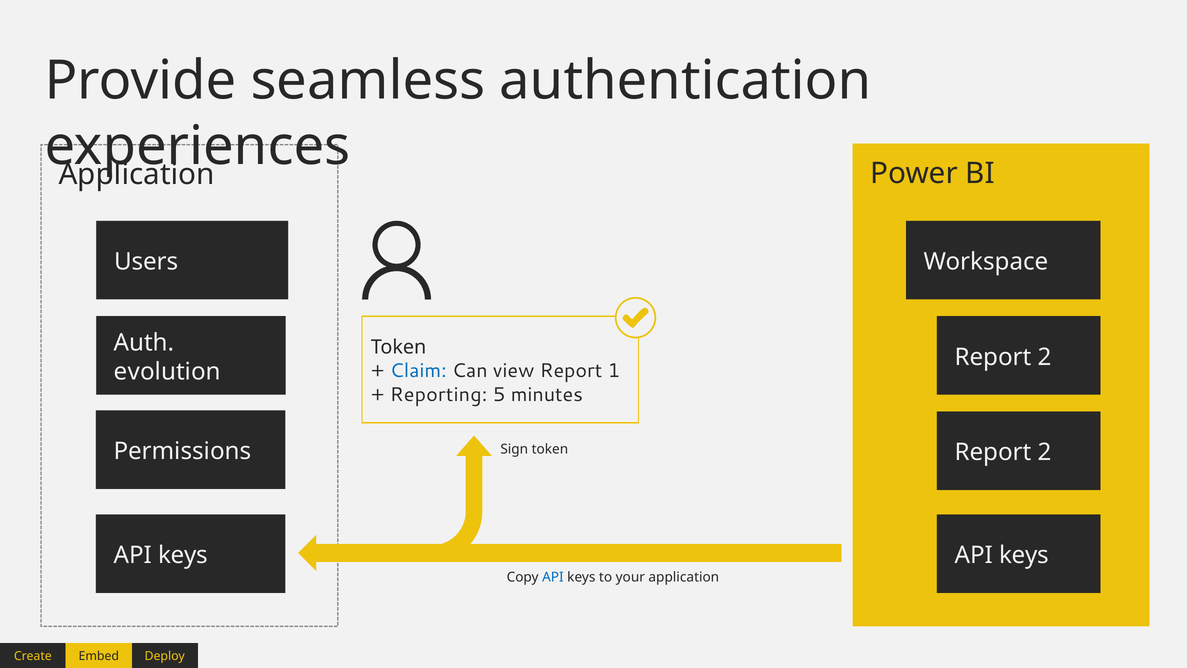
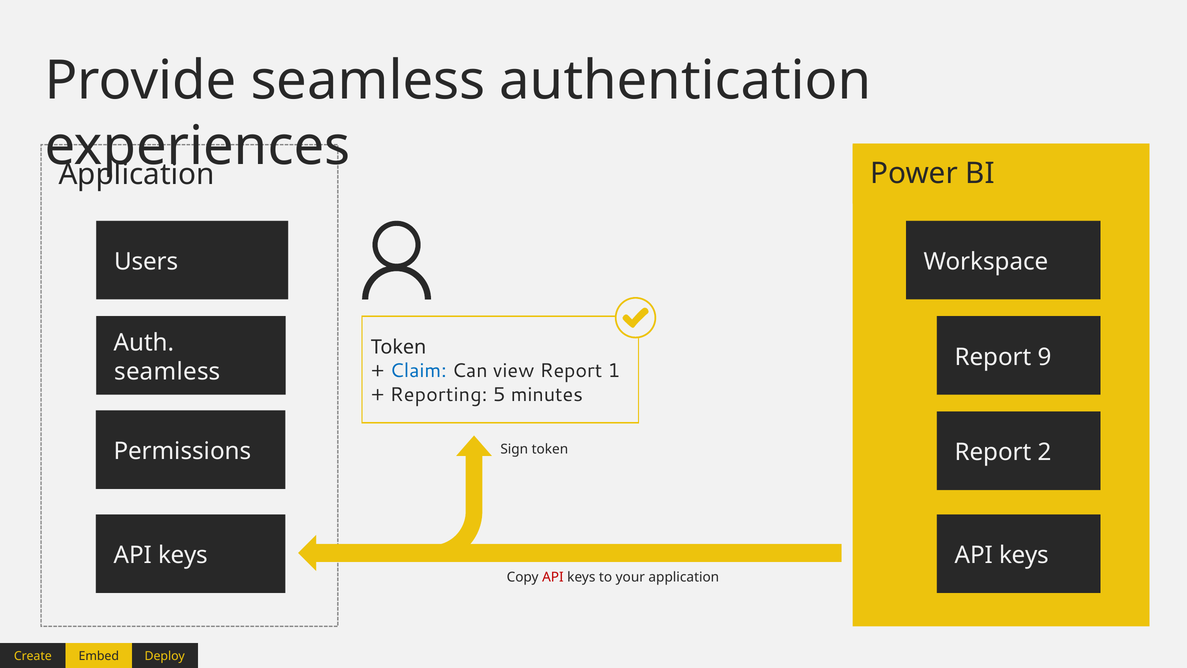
2: 2 -> 9 (1045, 357)
evolution: evolution -> seamless (167, 371)
API colour: blue -> red (553, 577)
